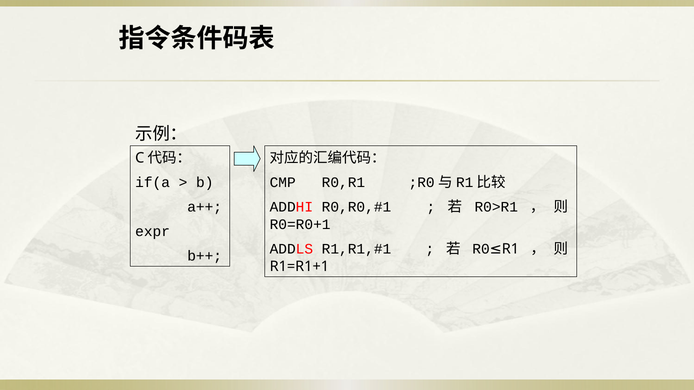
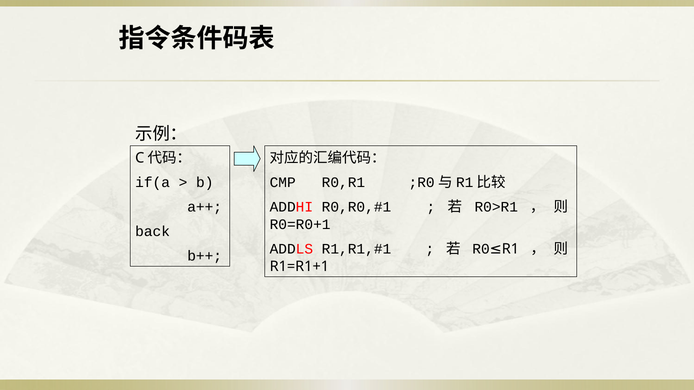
expr: expr -> back (153, 232)
